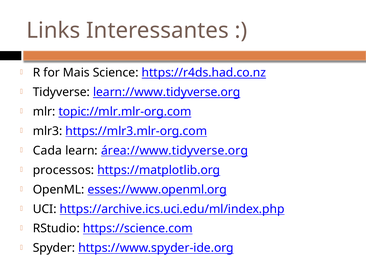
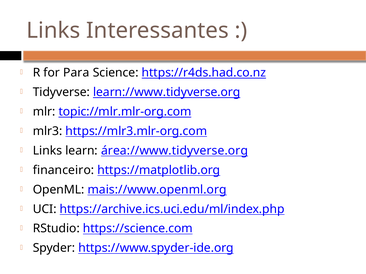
Mais: Mais -> Para (76, 73)
Cada: Cada -> Links (47, 151)
processos: processos -> financeiro (63, 170)
esses://www.openml.org: esses://www.openml.org -> mais://www.openml.org (157, 190)
